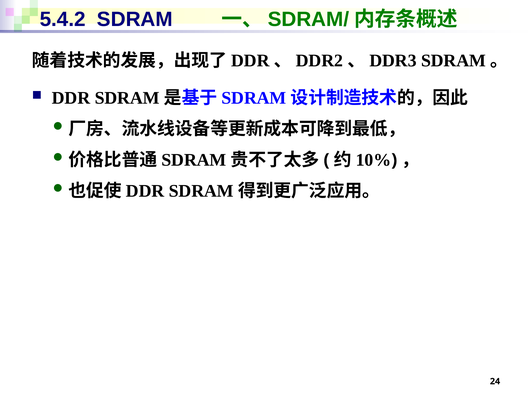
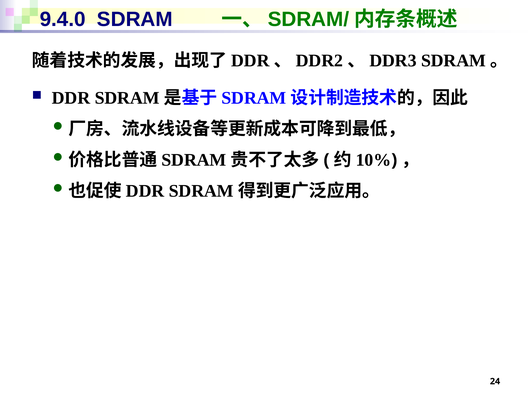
5.4.2: 5.4.2 -> 9.4.0 (63, 19)
